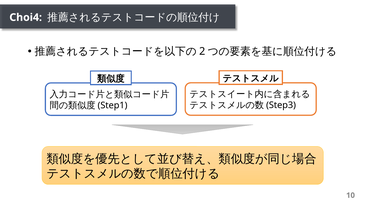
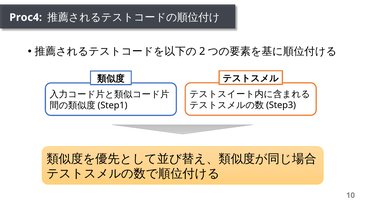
Choi4: Choi4 -> Proc4 (26, 17)
